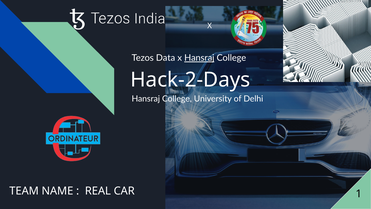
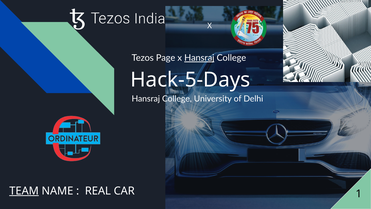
Data: Data -> Page (166, 58)
Hack-2-Days: Hack-2-Days -> Hack-5-Days (190, 80)
TEAM underline: none -> present (24, 191)
